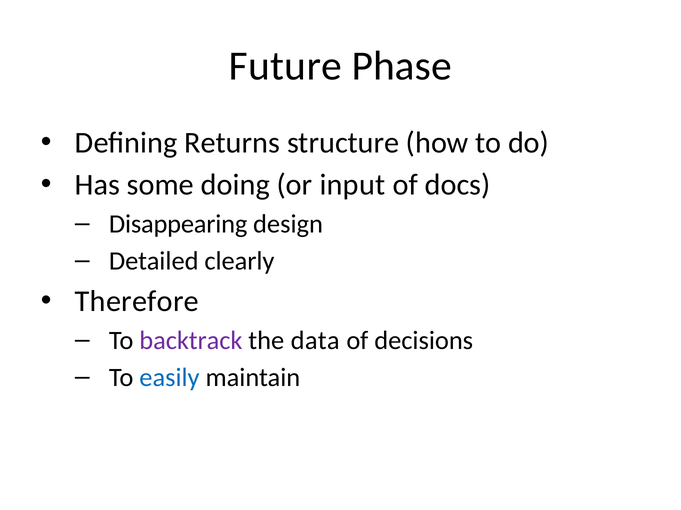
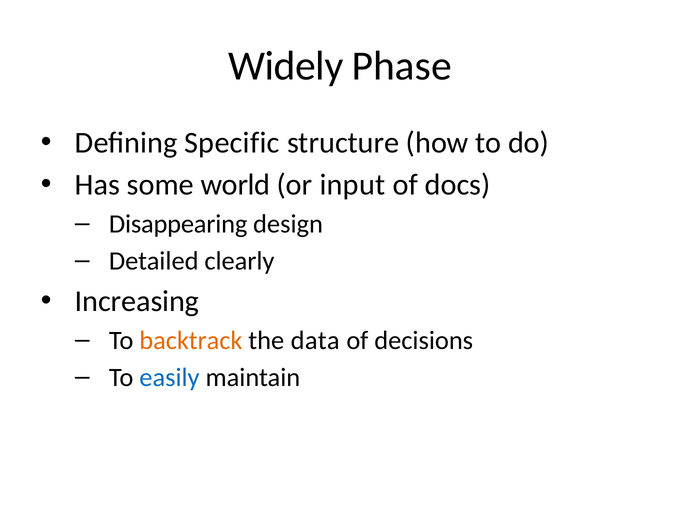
Future: Future -> Widely (286, 66)
Returns: Returns -> Specific (232, 143)
doing: doing -> world (236, 185)
Therefore: Therefore -> Increasing (137, 302)
backtrack colour: purple -> orange (191, 341)
